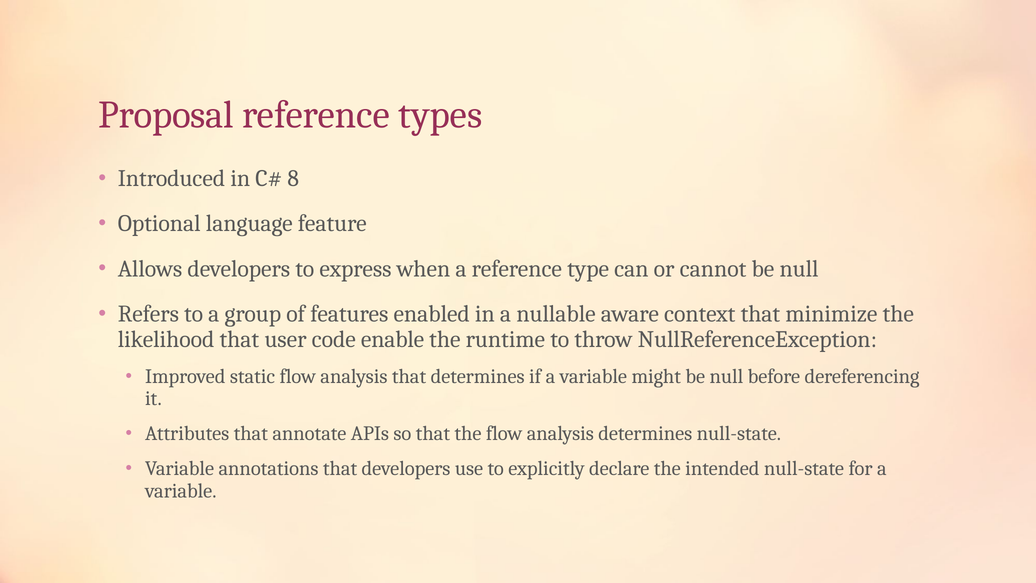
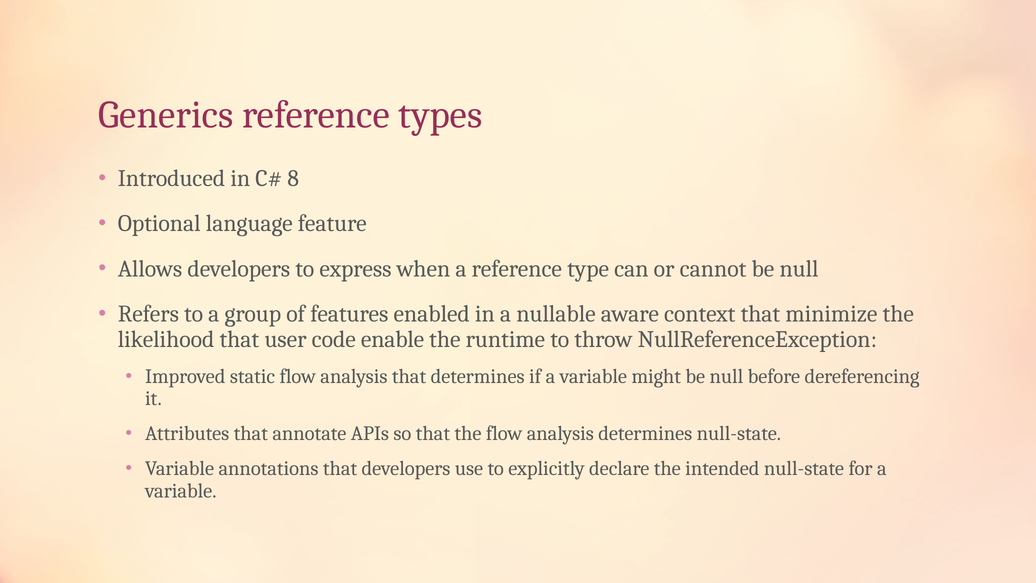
Proposal: Proposal -> Generics (166, 115)
